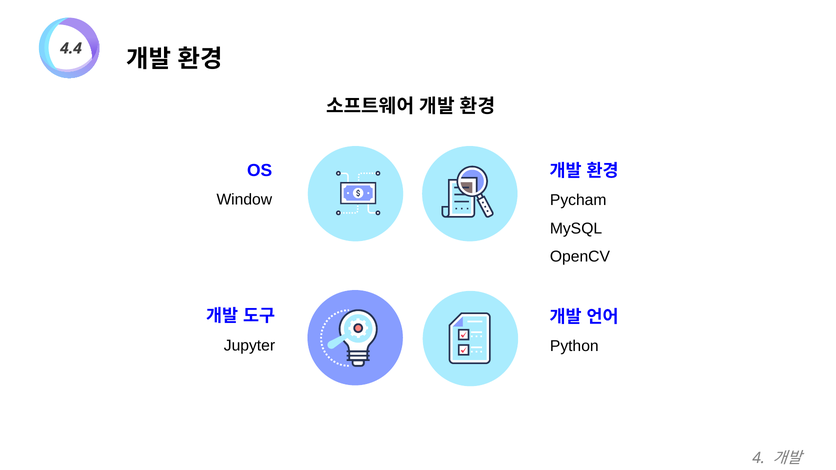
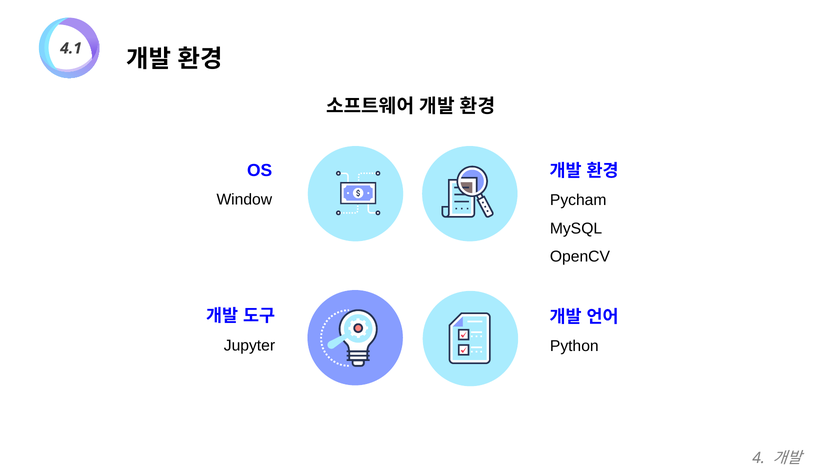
4.4: 4.4 -> 4.1 (71, 48)
